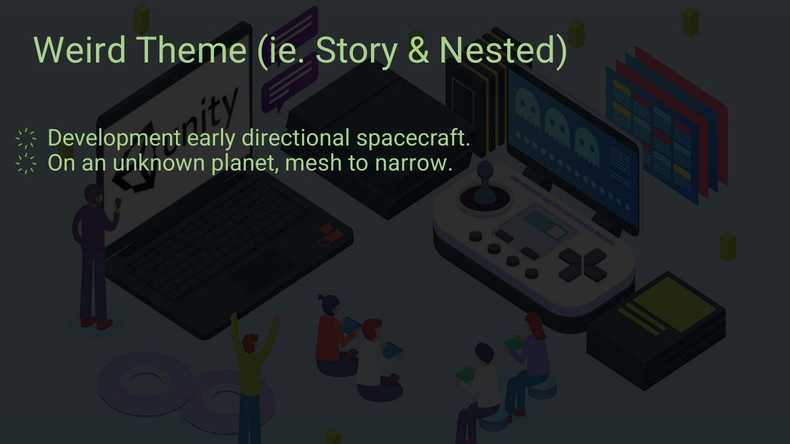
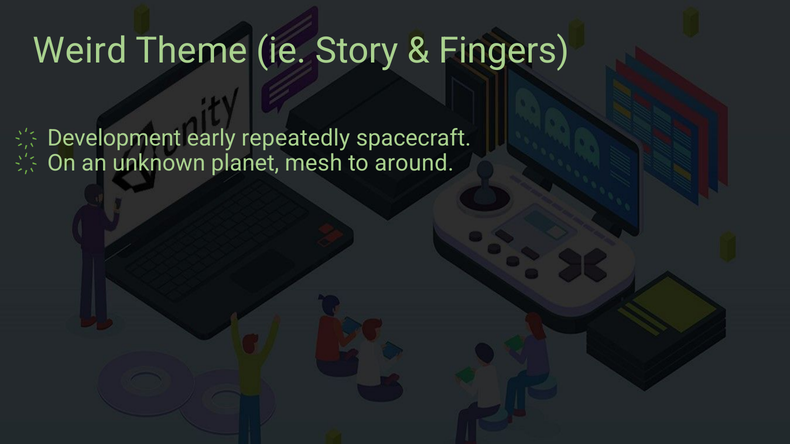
Nested: Nested -> Fingers (504, 51)
directional: directional -> repeatedly (296, 138)
narrow: narrow -> around (414, 163)
